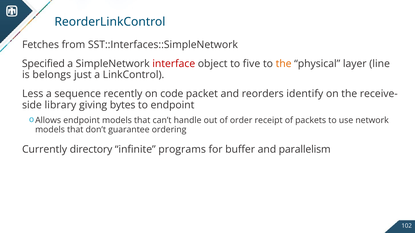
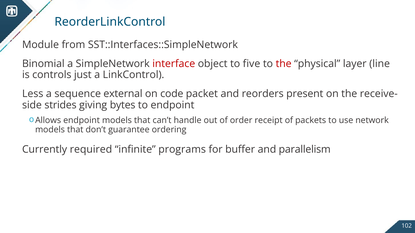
Fetches: Fetches -> Module (41, 45)
Specified: Specified -> Binomial (43, 64)
the colour: orange -> red (284, 64)
belongs: belongs -> controls (52, 75)
recently: recently -> external (123, 94)
identify: identify -> present (305, 94)
library: library -> strides (61, 105)
directory: directory -> required (91, 150)
